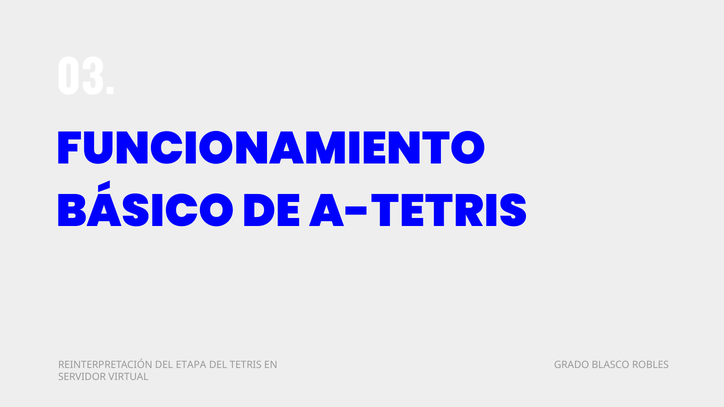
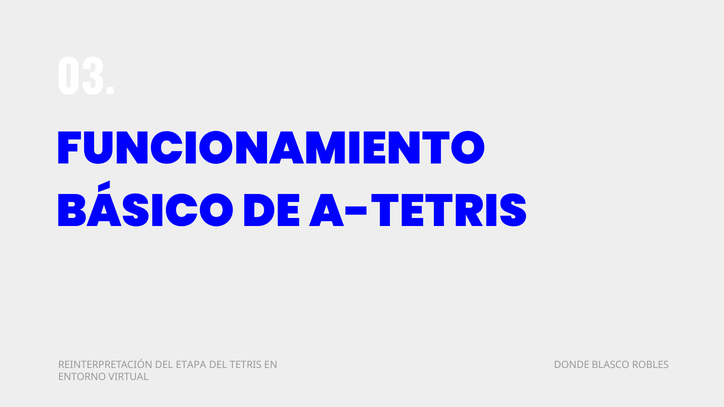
GRADO: GRADO -> DONDE (572, 365)
SERVIDOR: SERVIDOR -> ENTORNO (82, 377)
